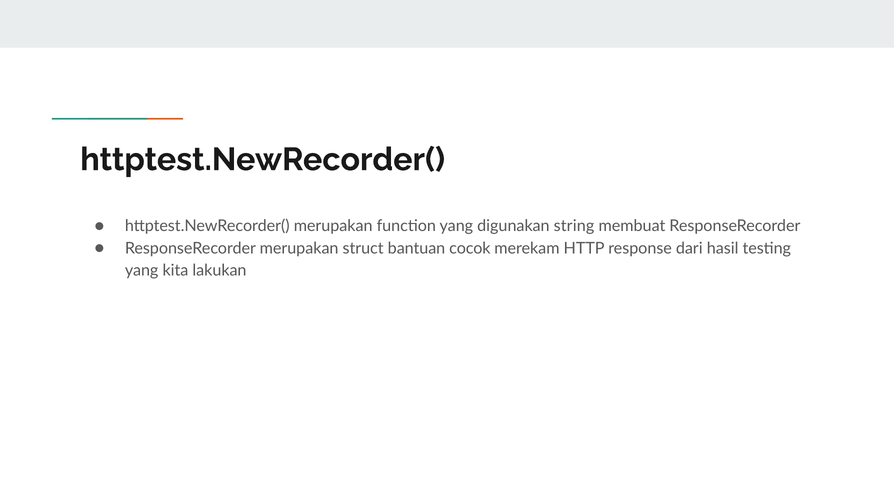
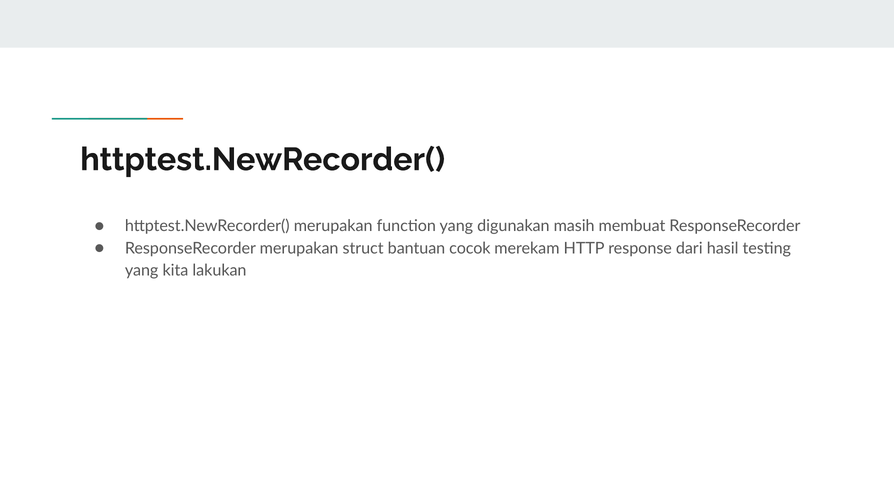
string: string -> masih (574, 226)
